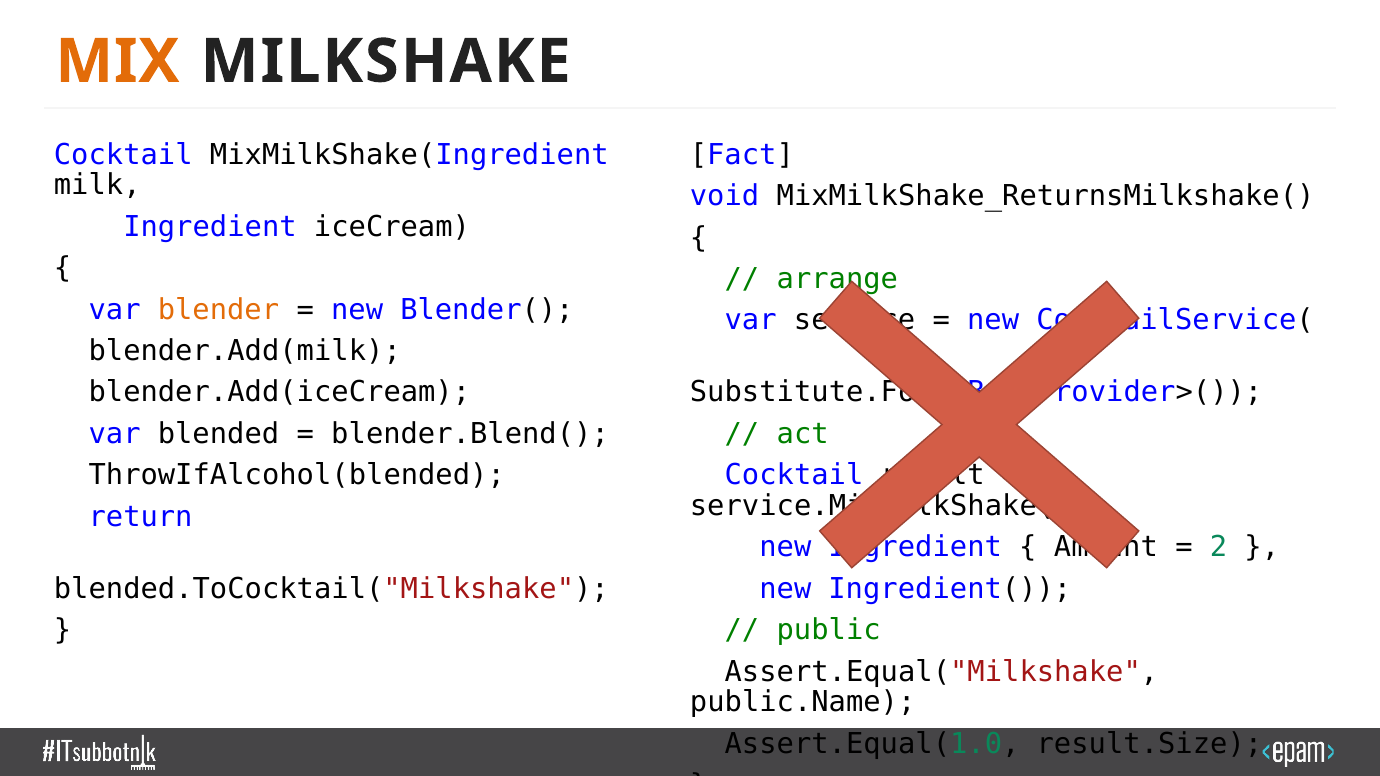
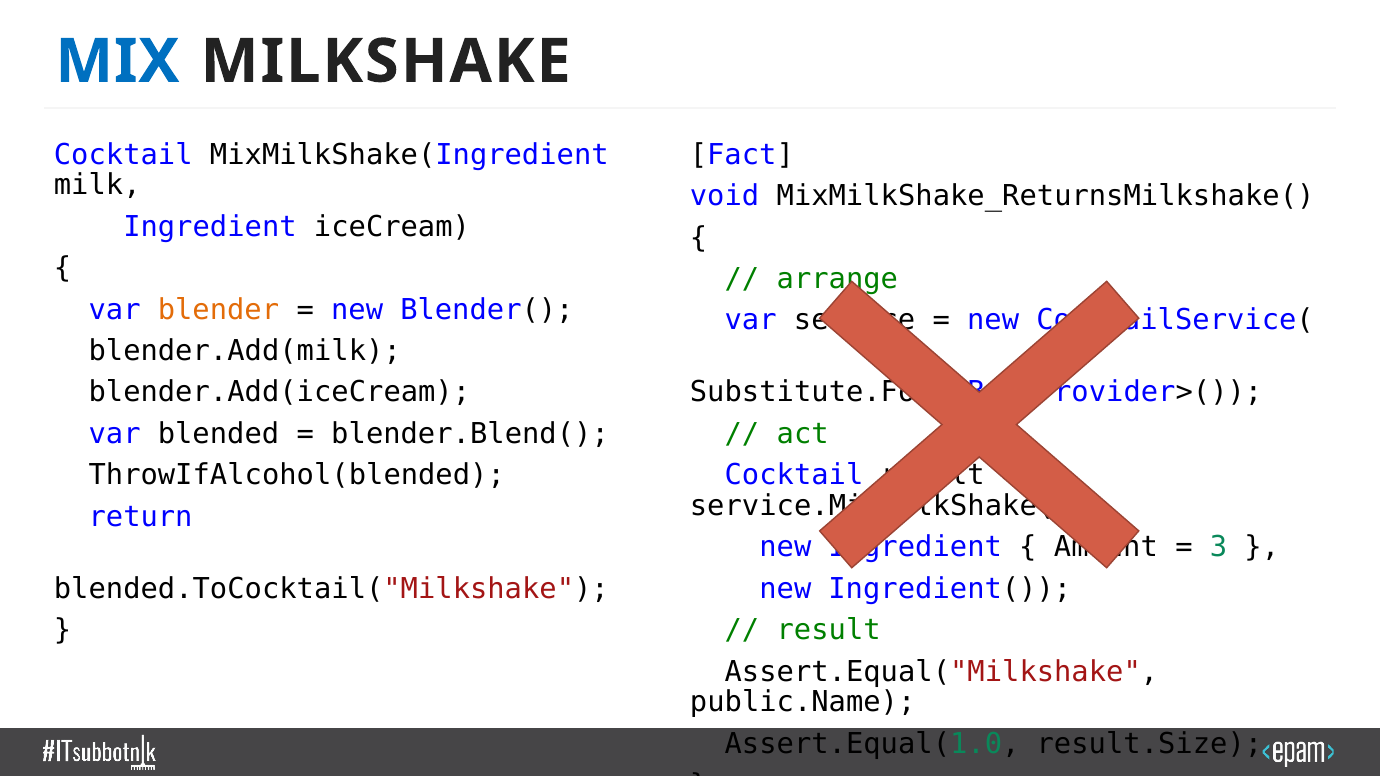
MIX colour: orange -> blue (117, 62)
2: 2 -> 3 (1219, 548)
public: public -> result (829, 630)
